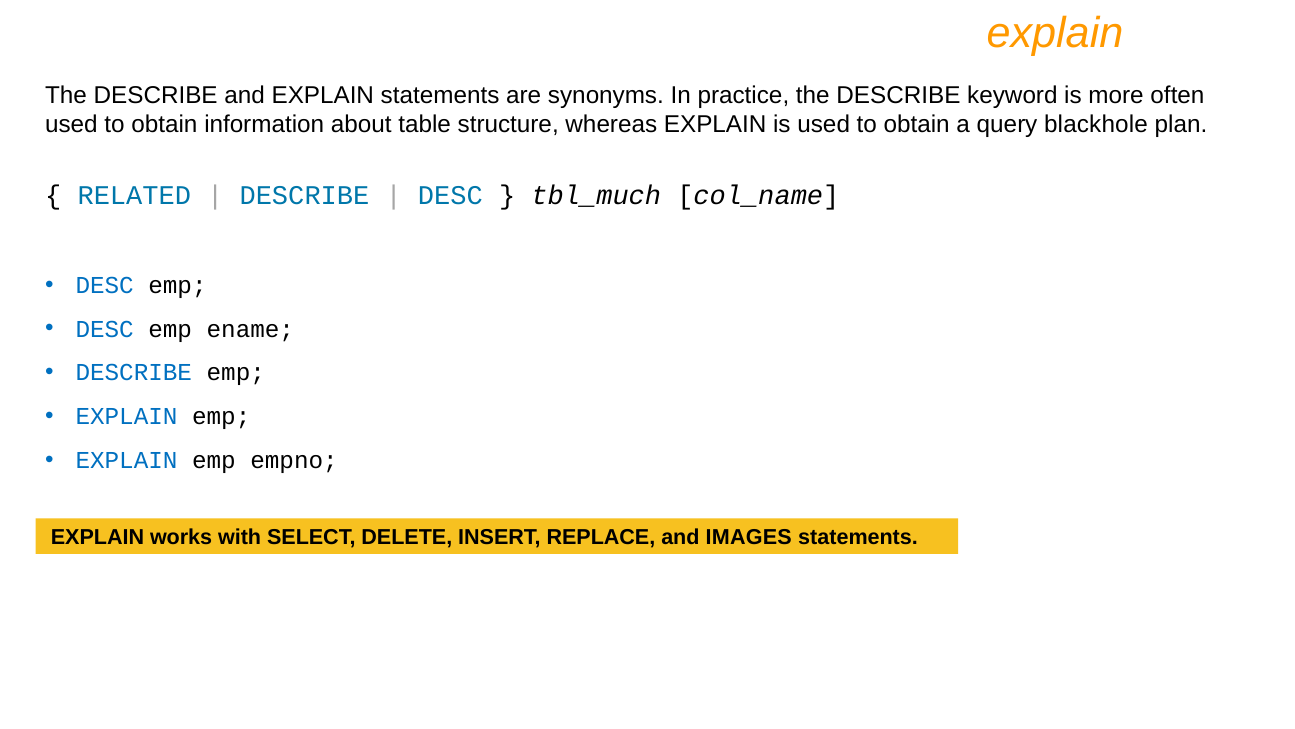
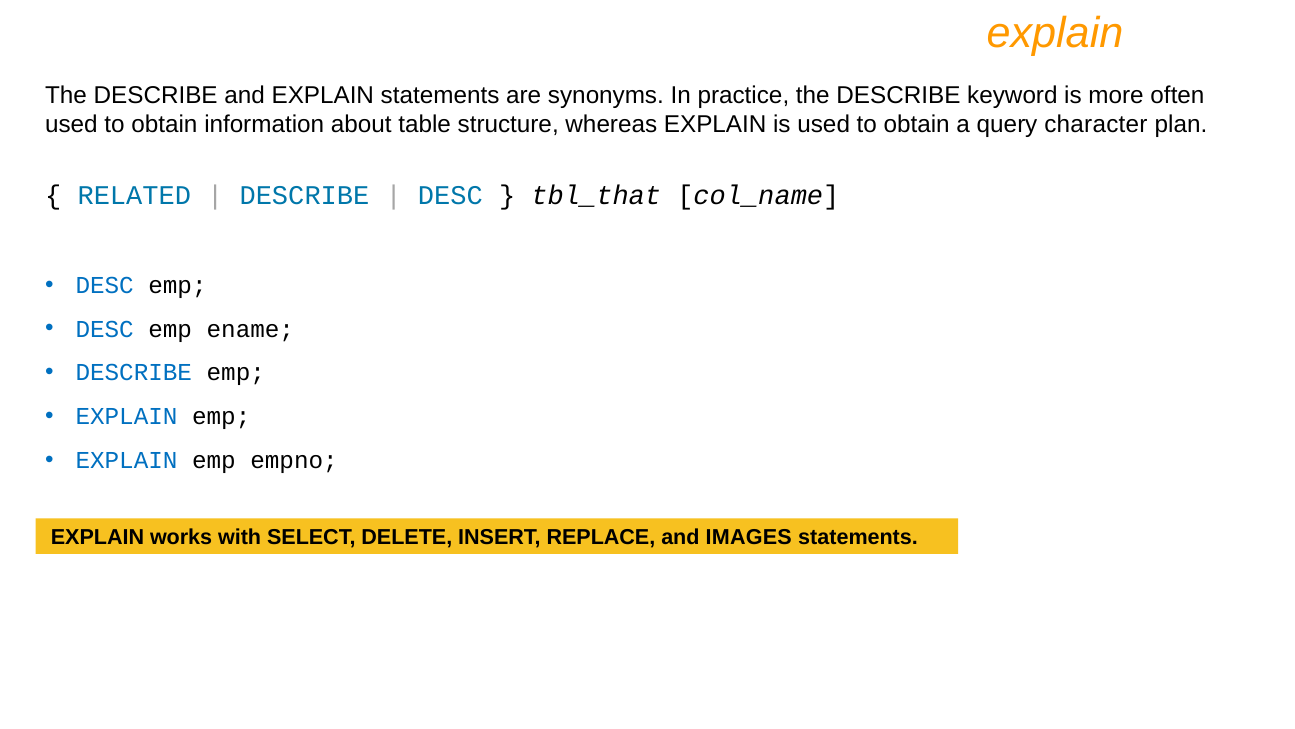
blackhole: blackhole -> character (1096, 125)
tbl_much: tbl_much -> tbl_that (596, 196)
